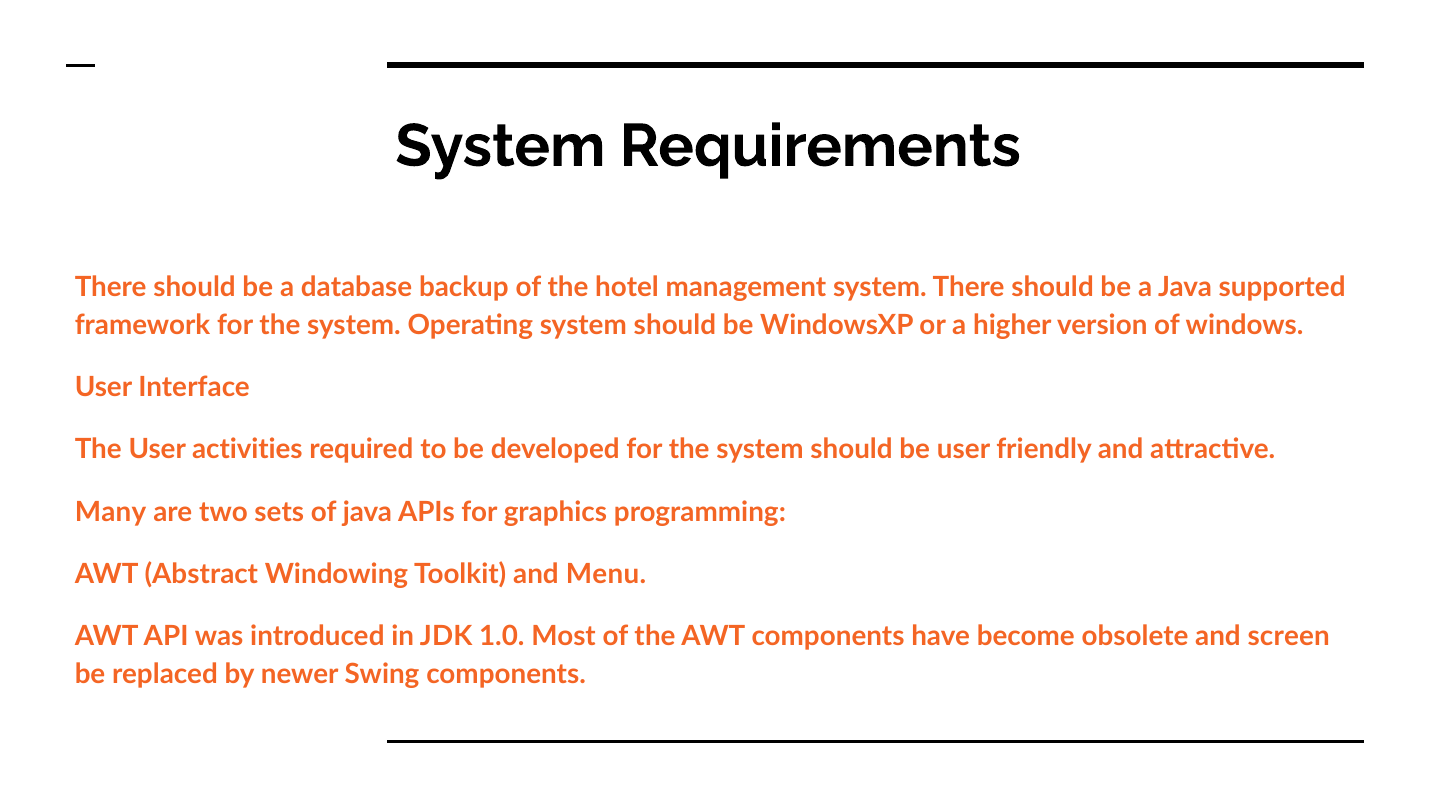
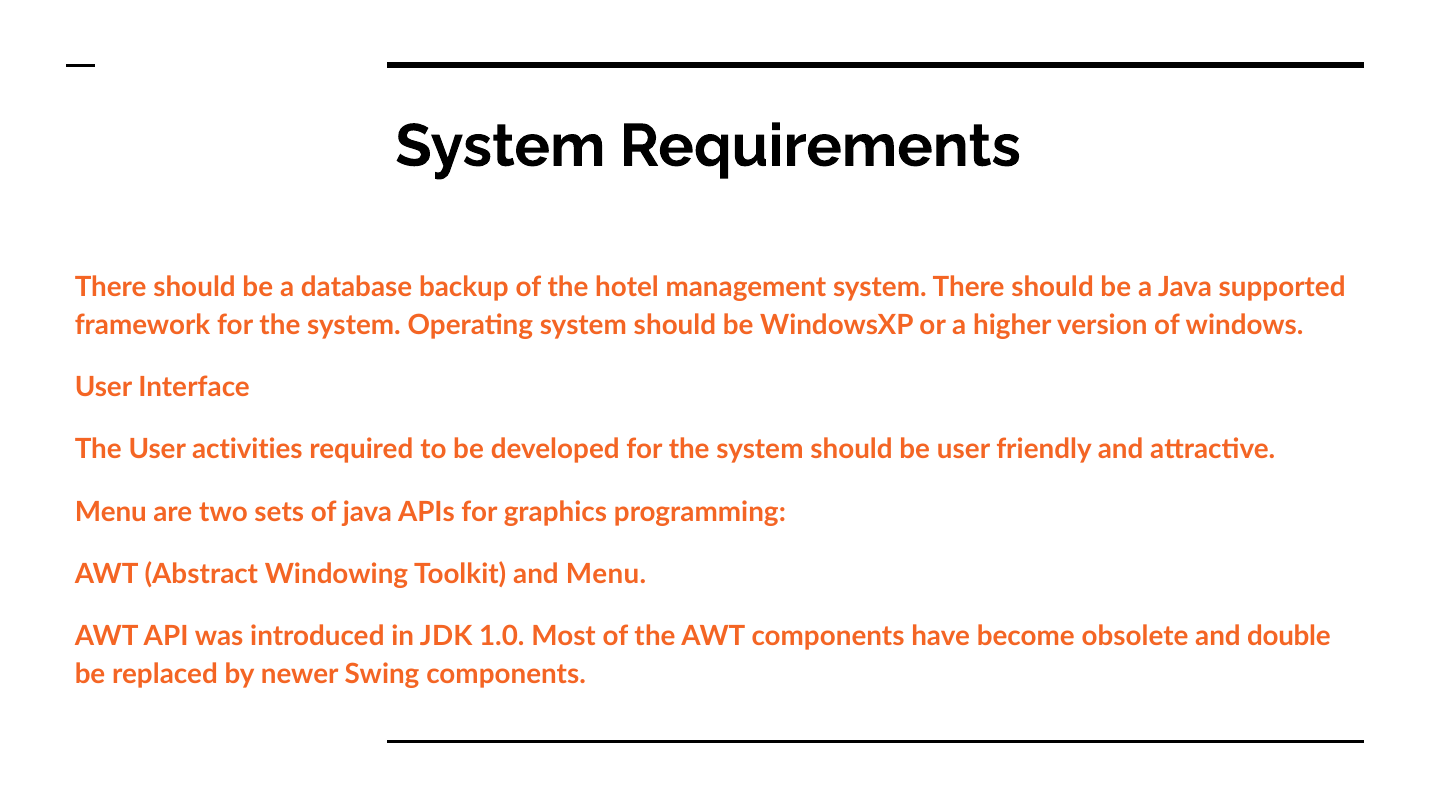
Many: Many -> Menu (111, 512)
screen: screen -> double (1289, 636)
